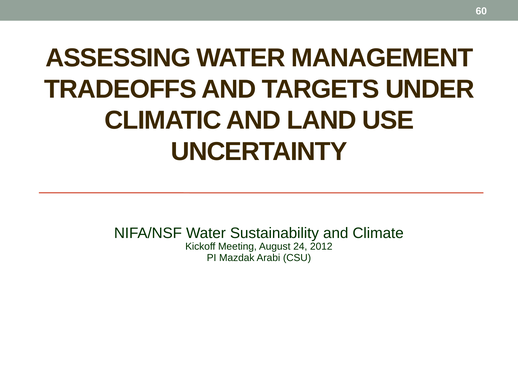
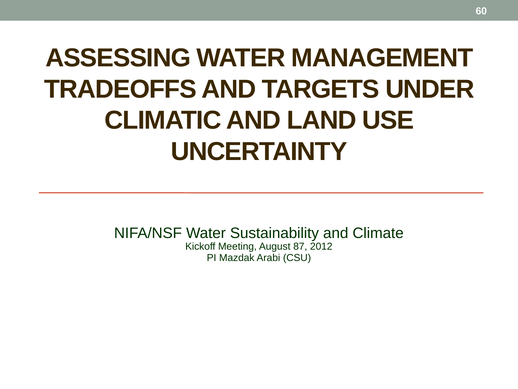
24: 24 -> 87 (300, 246)
